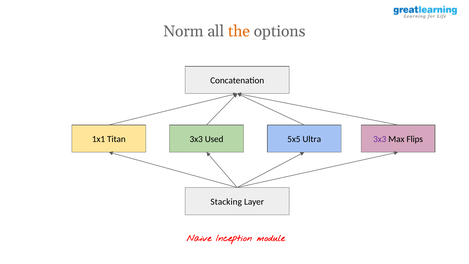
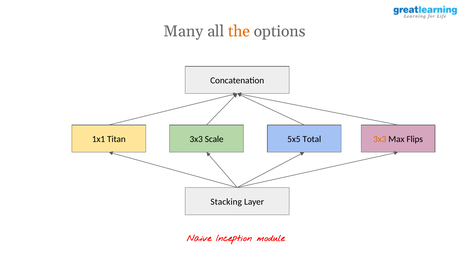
Norm: Norm -> Many (183, 31)
Used: Used -> Scale (214, 139)
Ultra: Ultra -> Total (312, 139)
3x3 colour: purple -> orange (380, 139)
